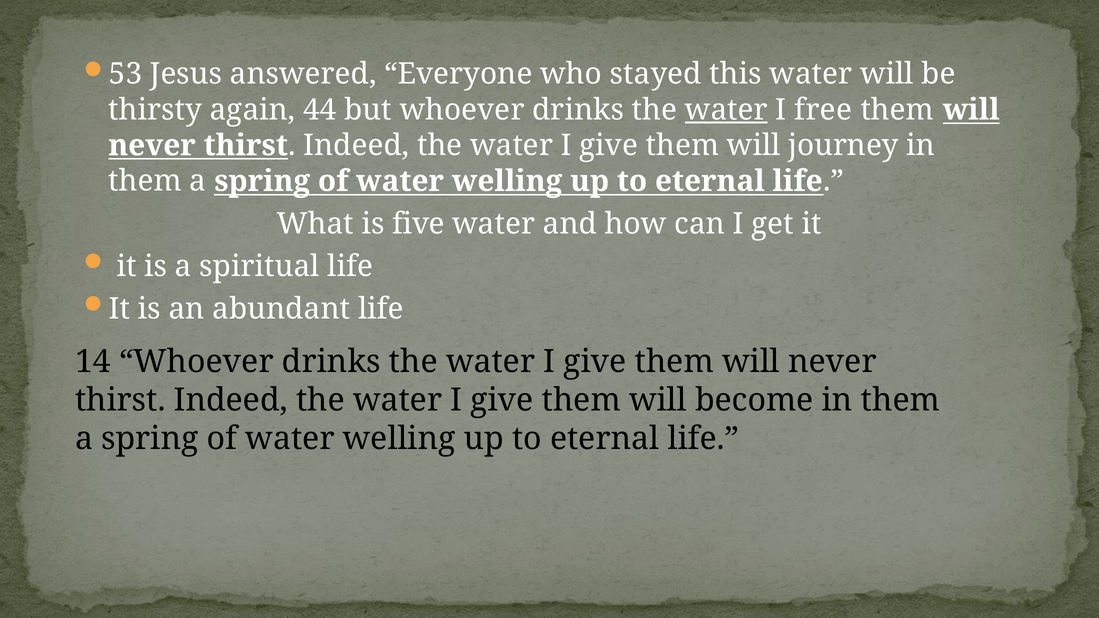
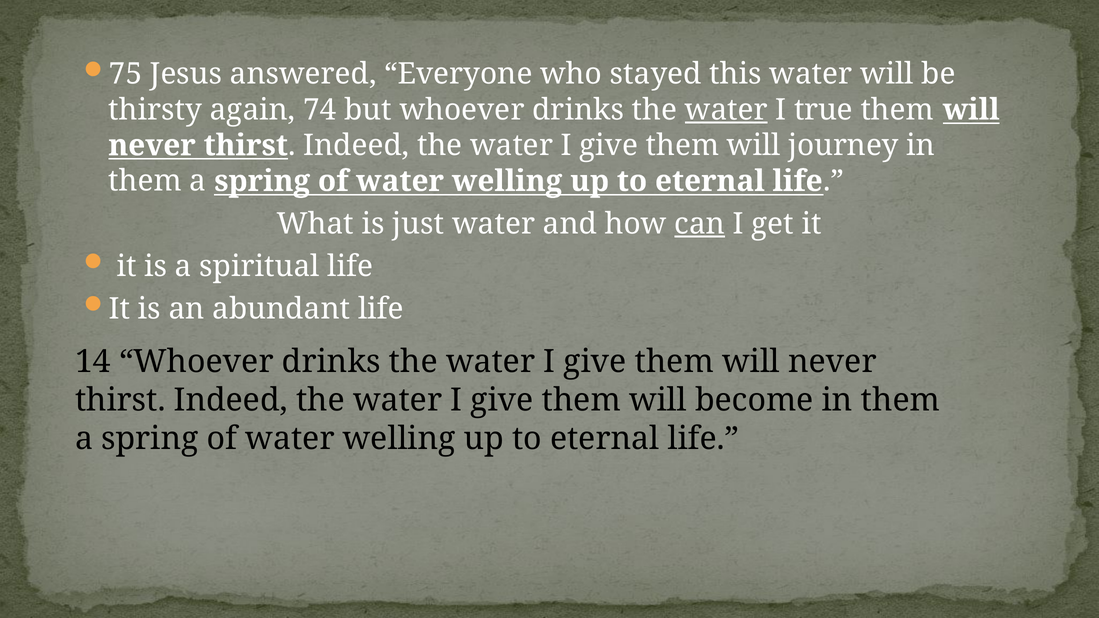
53: 53 -> 75 (126, 74)
44: 44 -> 74 (320, 110)
free: free -> true (823, 110)
five: five -> just (418, 224)
can underline: none -> present (700, 224)
